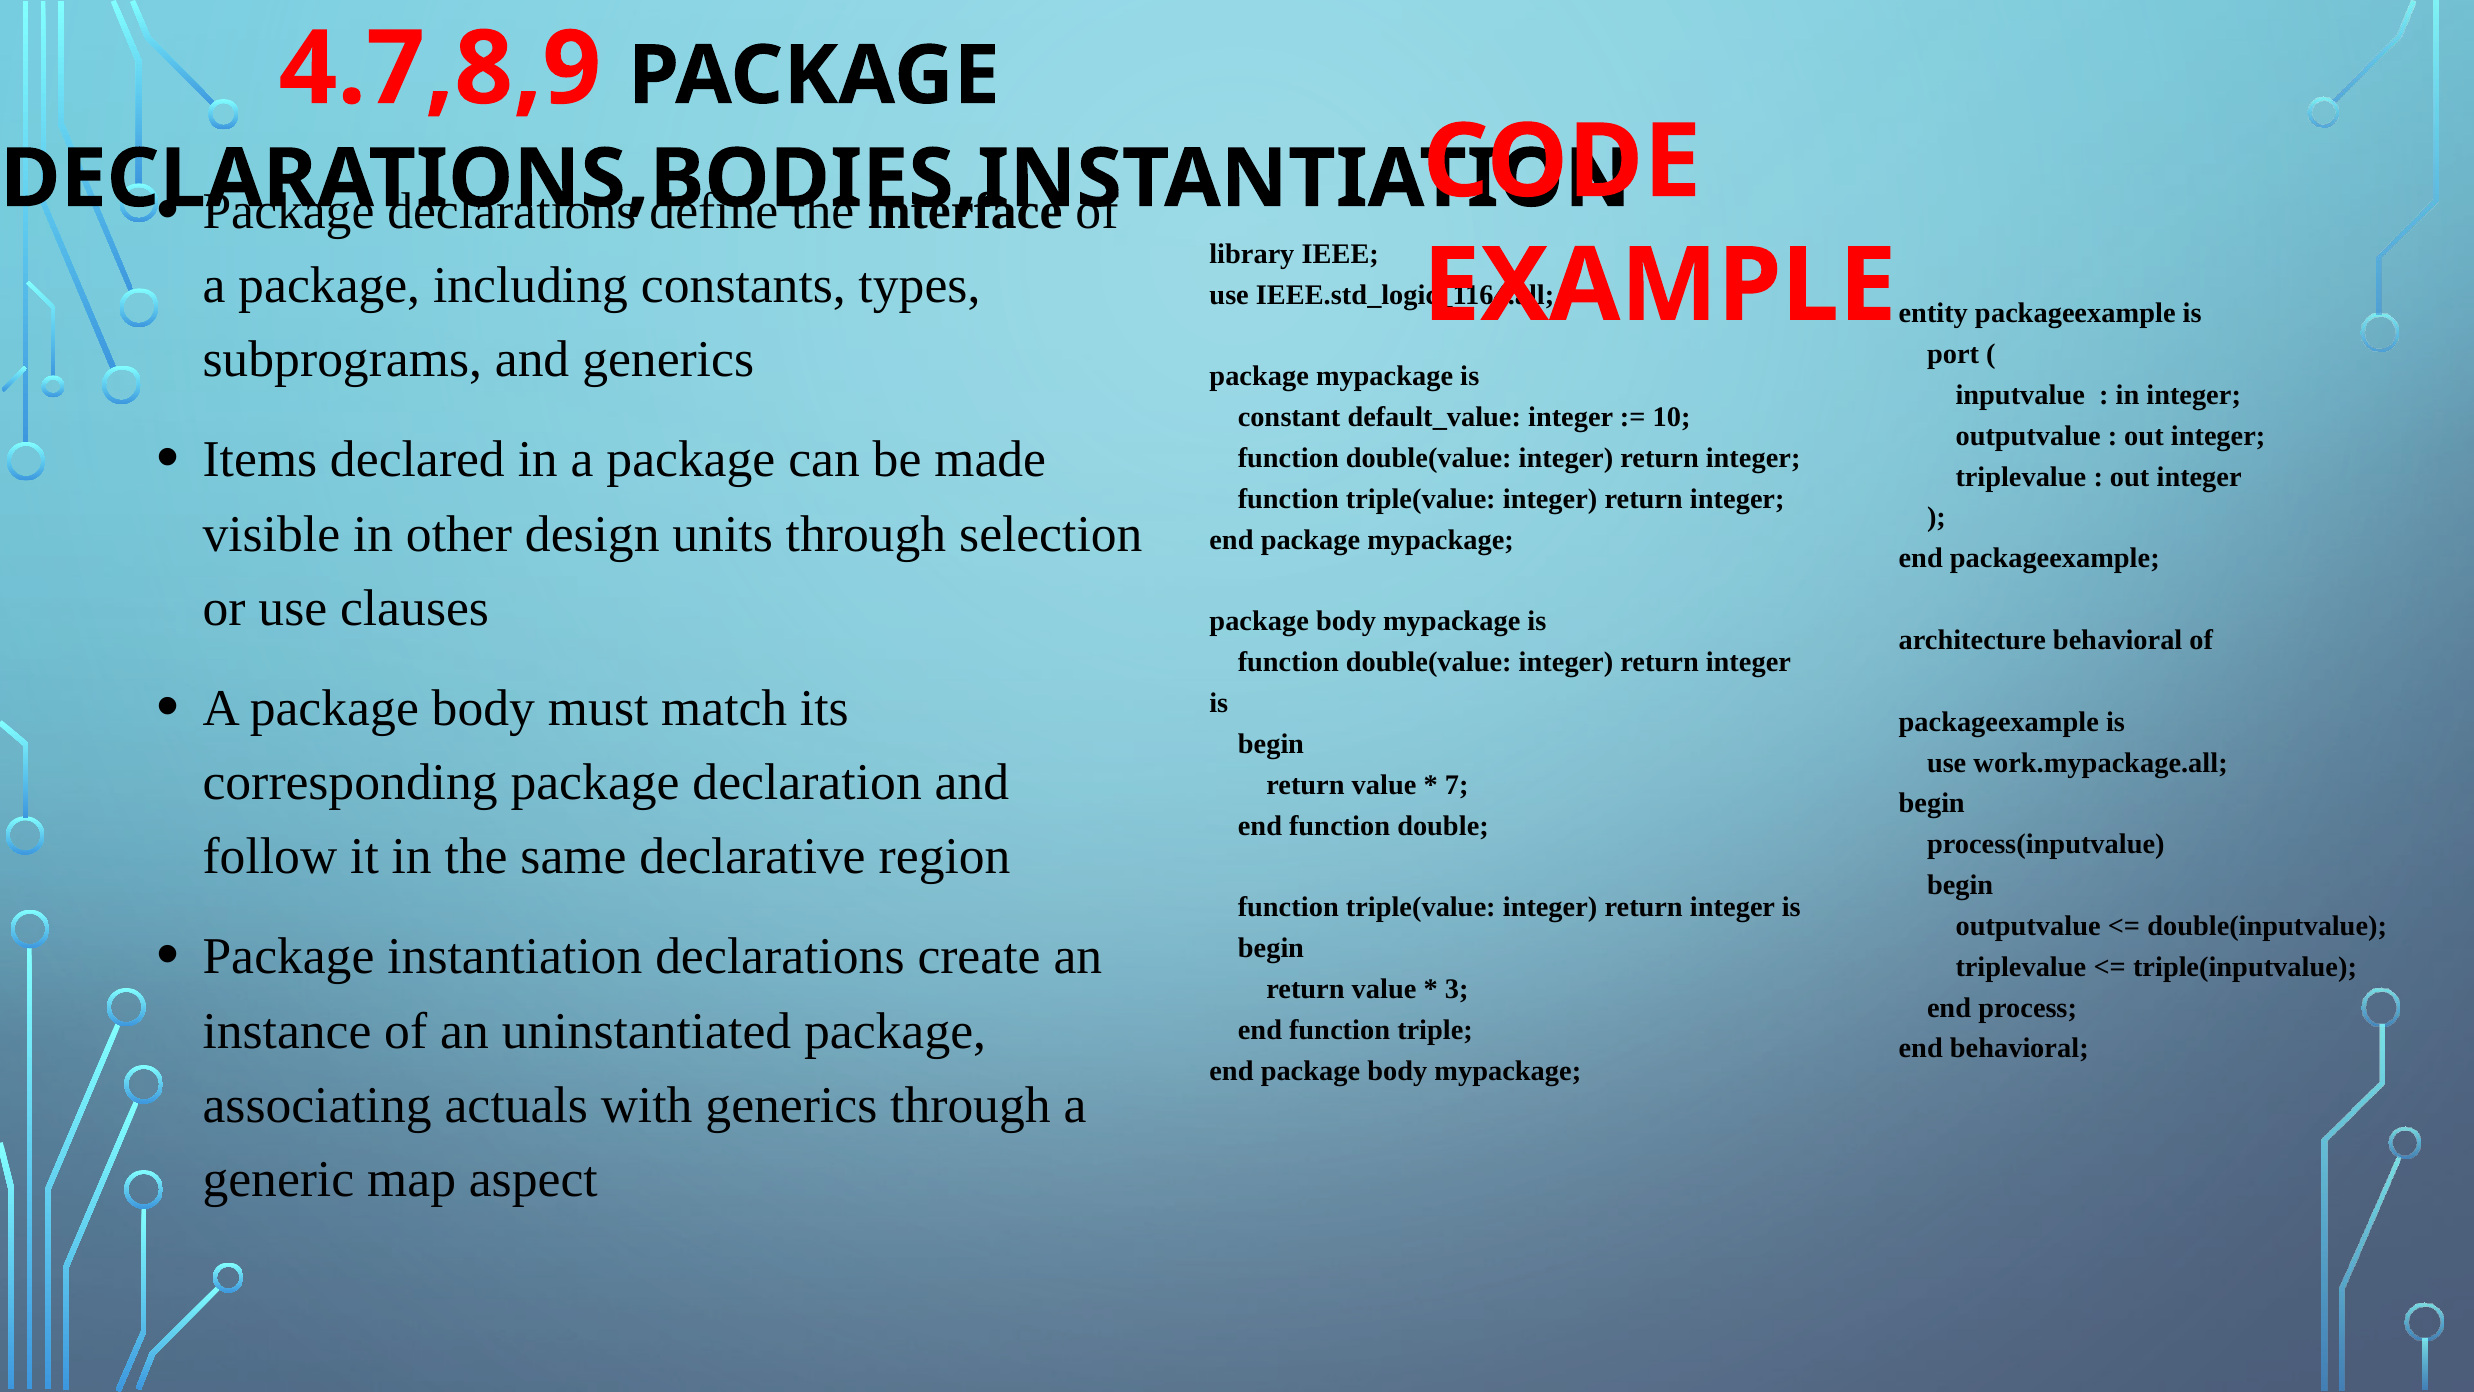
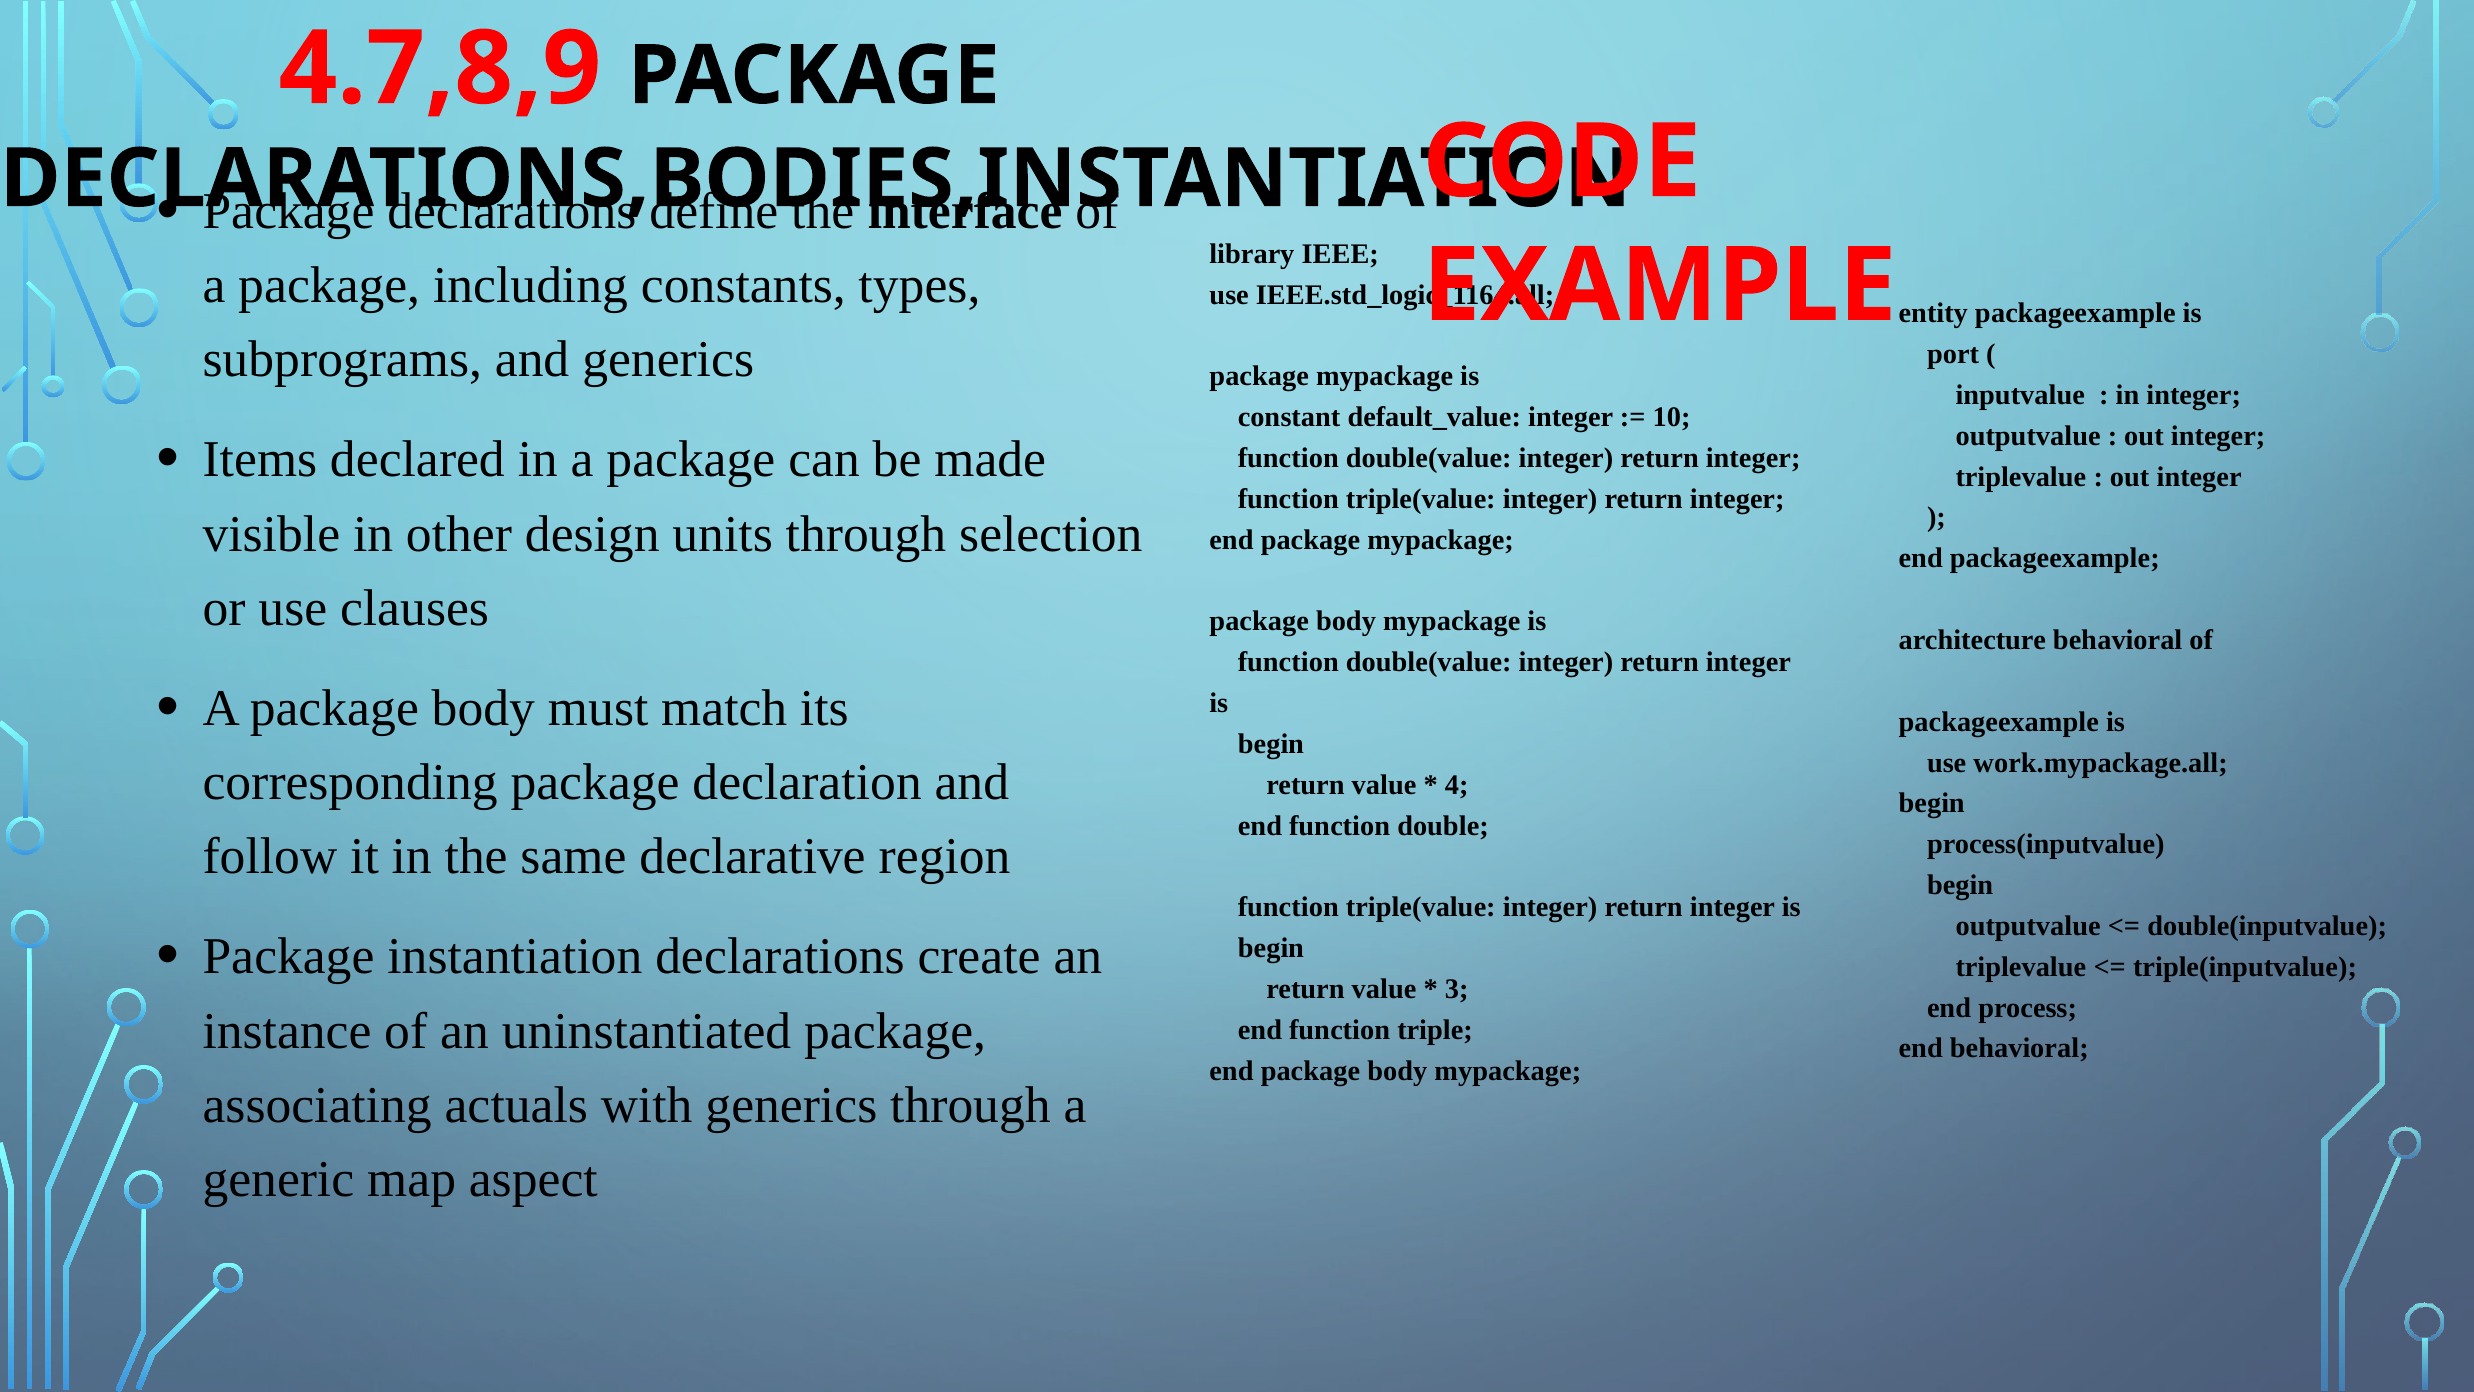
7: 7 -> 4 (1457, 785)
